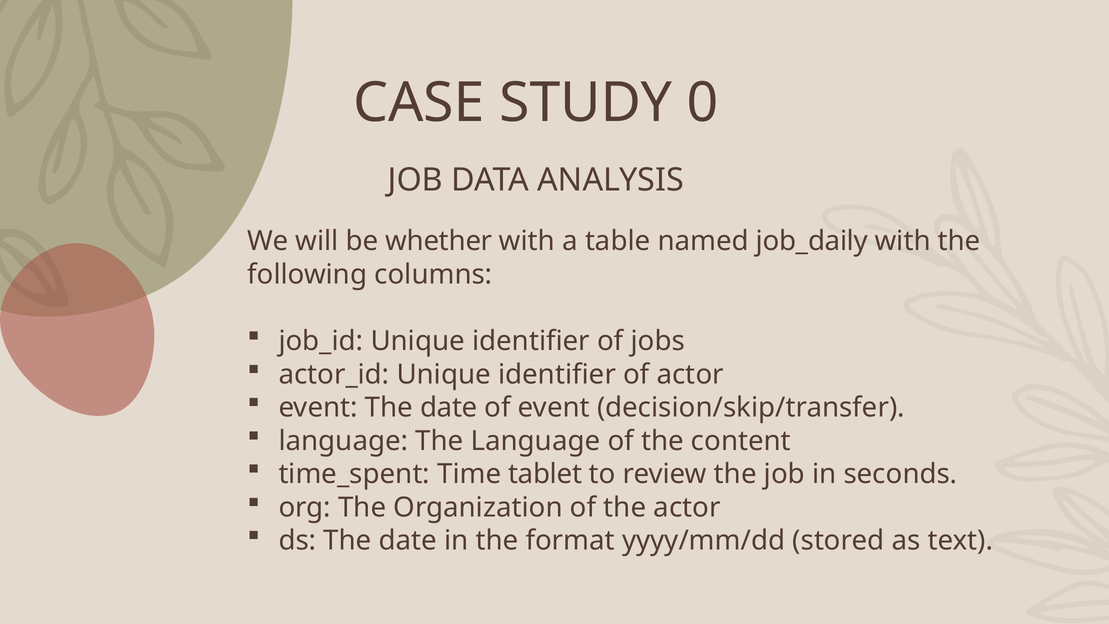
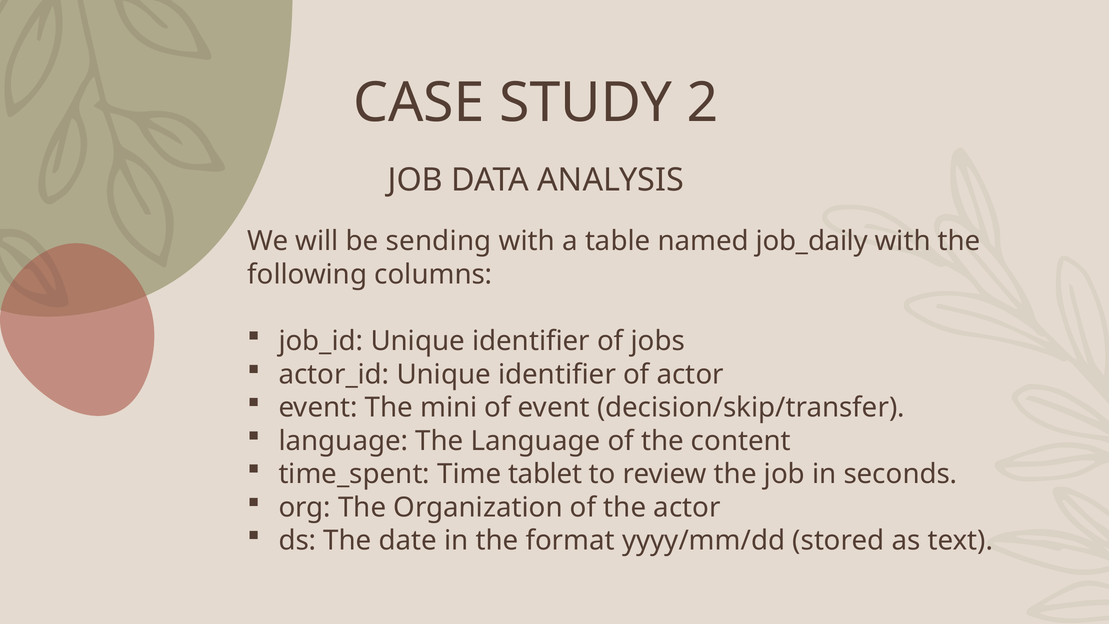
0: 0 -> 2 (702, 103)
whether: whether -> sending (439, 241)
event The date: date -> mini (449, 408)
